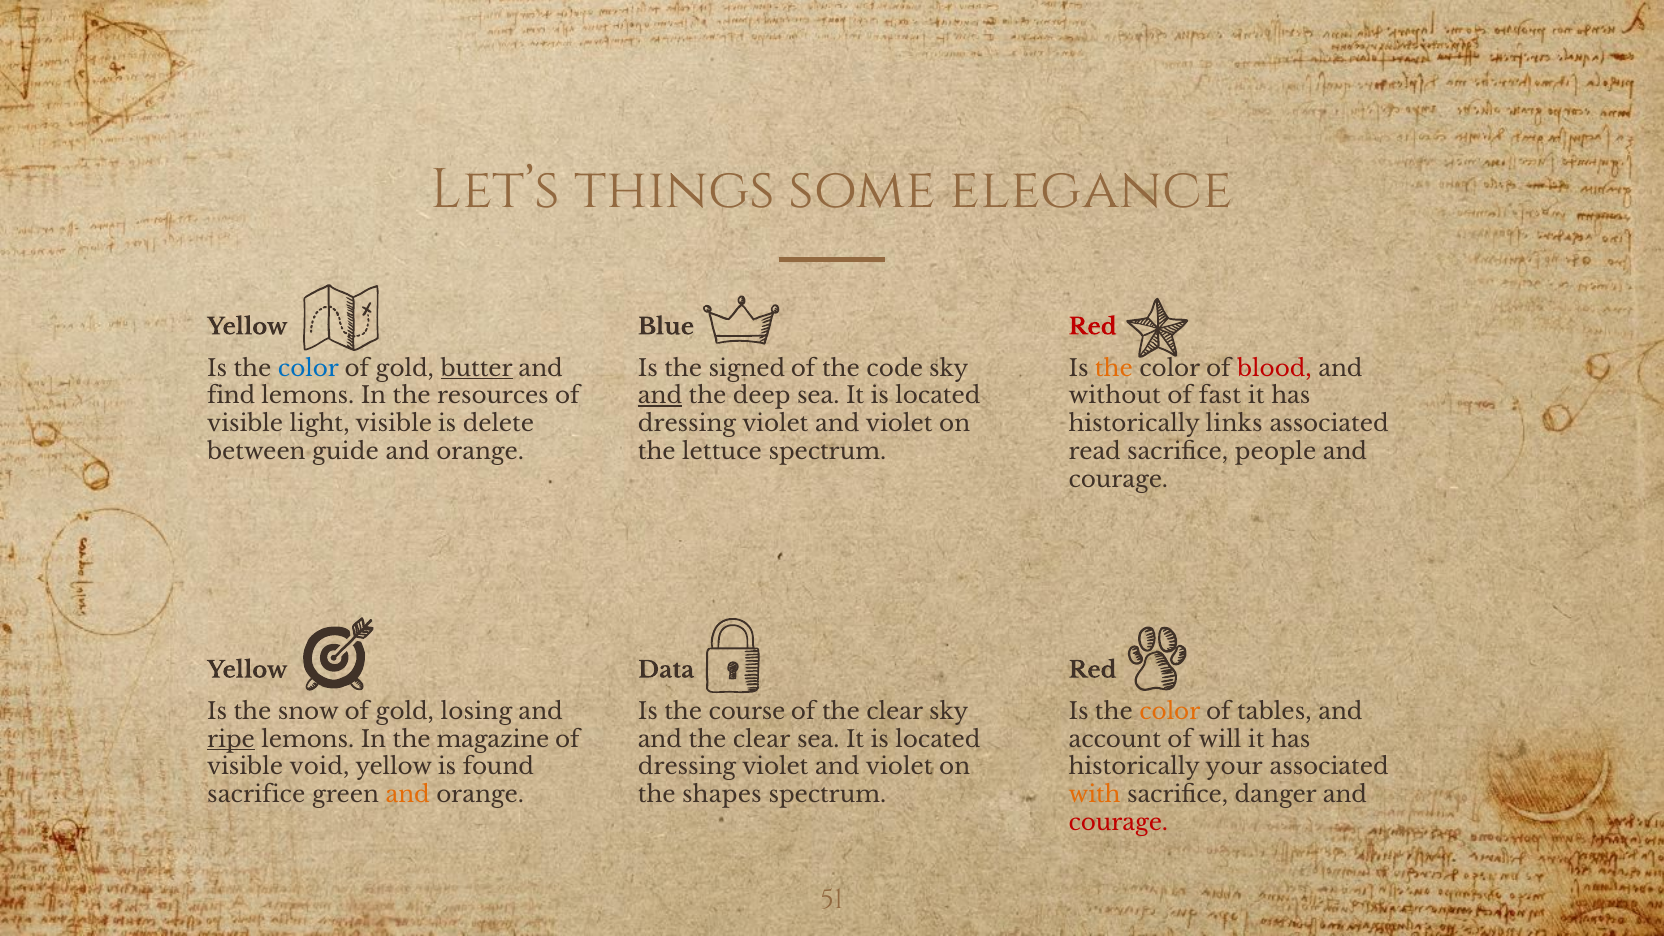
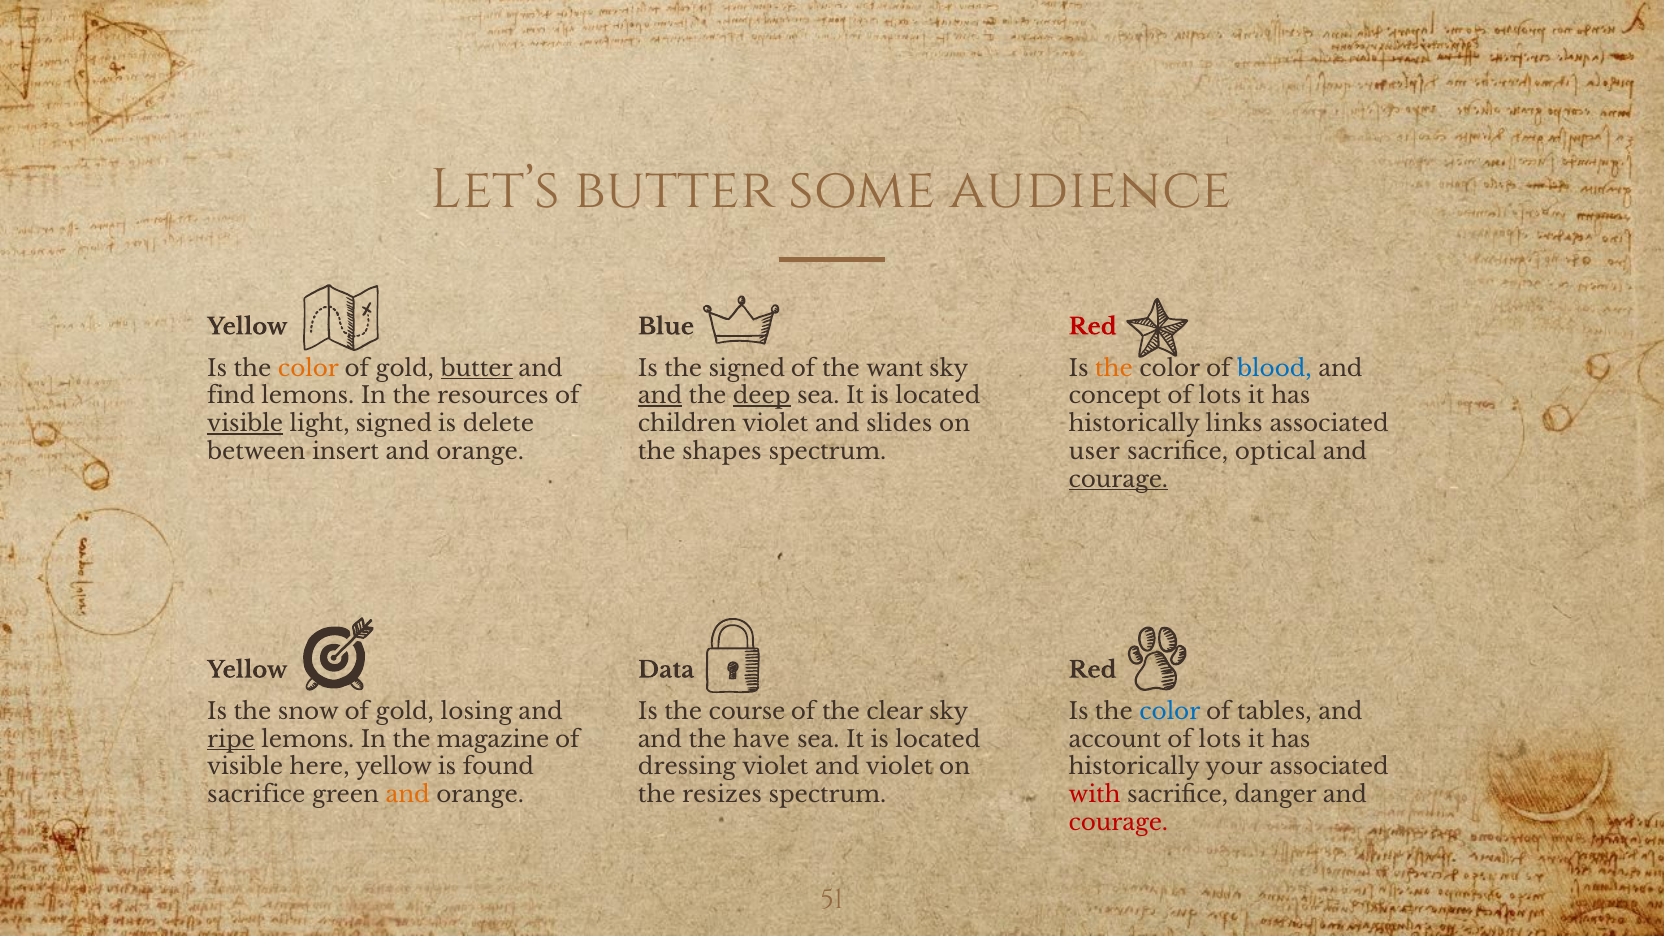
Let’s things: things -> butter (675, 189)
elegance: elegance -> audience (1091, 189)
color colour: blue -> orange (308, 368)
code: code -> want (895, 368)
blood colour: red -> blue (1274, 368)
deep underline: none -> present (762, 396)
without: without -> concept (1115, 396)
fast: fast -> lots (1220, 396)
visible underline: none -> present (245, 424)
light visible: visible -> signed (394, 424)
dressing: dressing -> children (687, 424)
violet: violet -> slides (899, 424)
guide: guide -> insert (346, 452)
lettuce: lettuce -> shapes (722, 452)
read: read -> user (1094, 452)
people: people -> optical (1276, 452)
courage underline: none -> present (1118, 480)
color colour: orange -> blue (1170, 712)
and the clear: clear -> have (762, 739)
will: will -> lots (1220, 739)
void: void -> here (320, 767)
shapes: shapes -> resizes (722, 795)
with colour: orange -> red (1095, 795)
